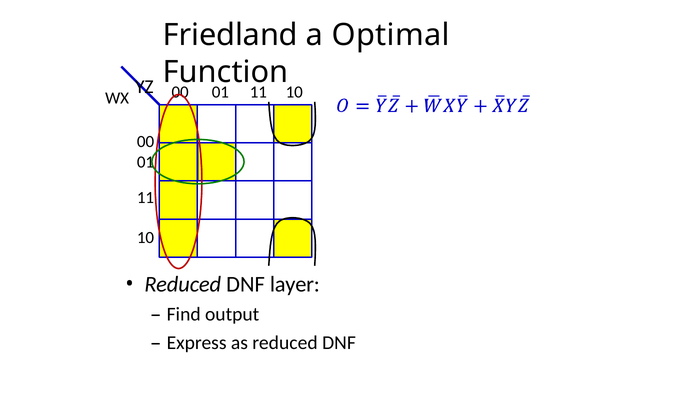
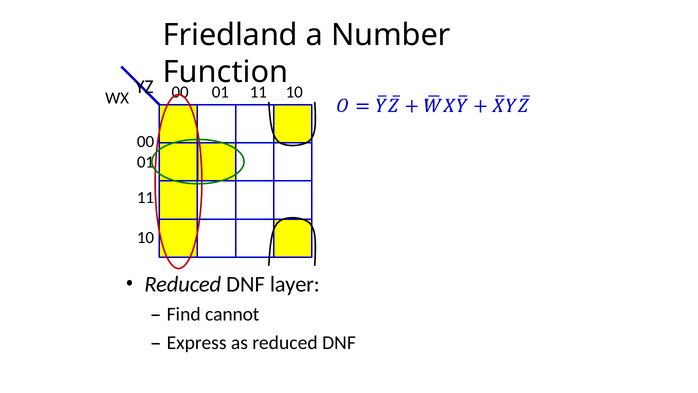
Optimal: Optimal -> Number (391, 35)
output: output -> cannot (232, 314)
